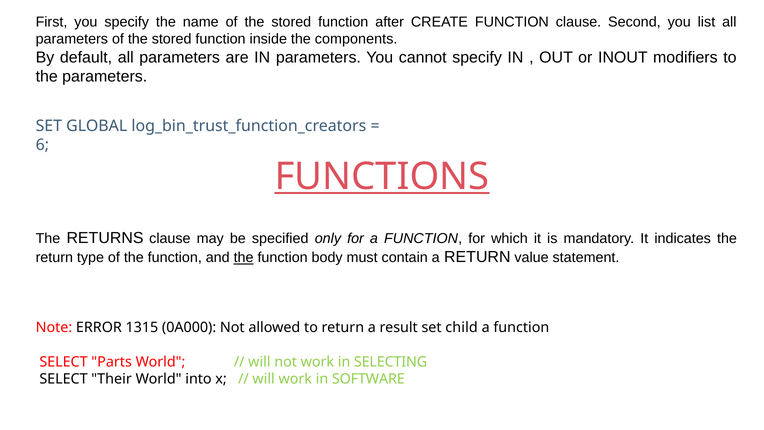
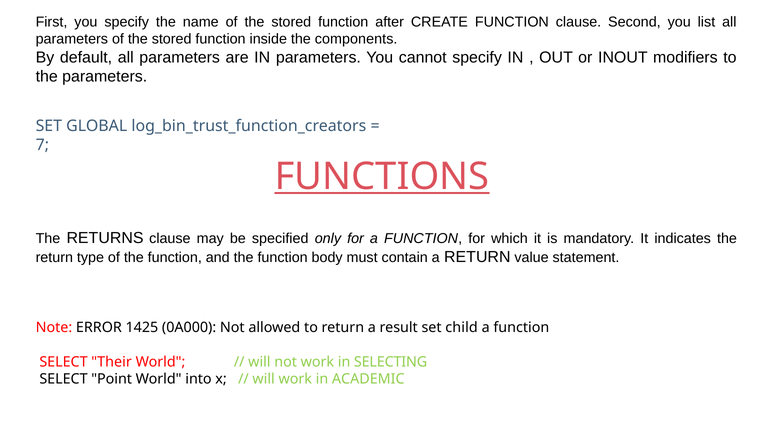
6: 6 -> 7 (42, 145)
the underline: present -> none (244, 258)
1315: 1315 -> 1425 (142, 327)
Parts: Parts -> Their (112, 362)
Their: Their -> Point (112, 379)
SOFTWARE: SOFTWARE -> ACADEMIC (368, 379)
